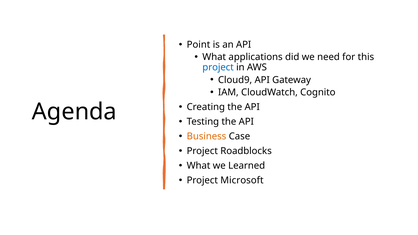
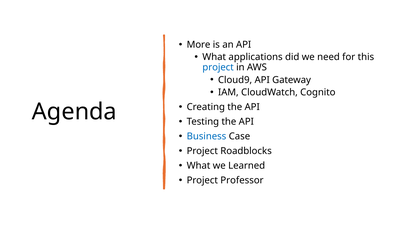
Point: Point -> More (199, 45)
Business colour: orange -> blue (207, 136)
Microsoft: Microsoft -> Professor (242, 181)
